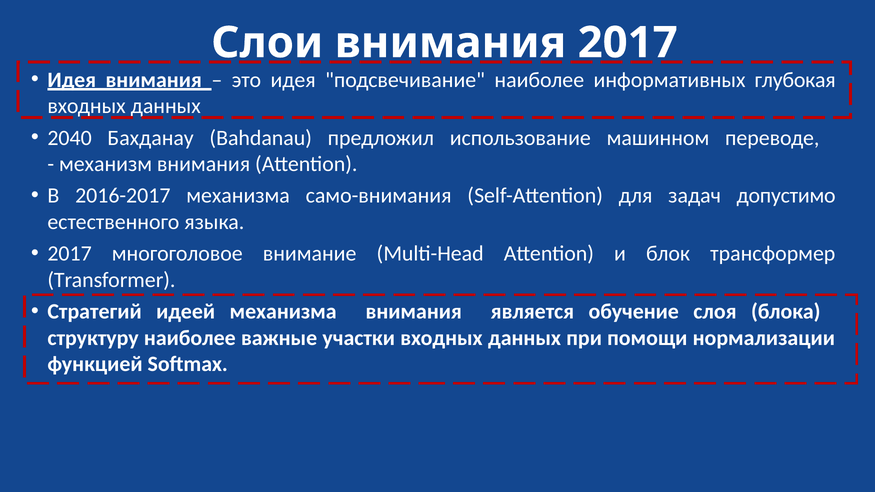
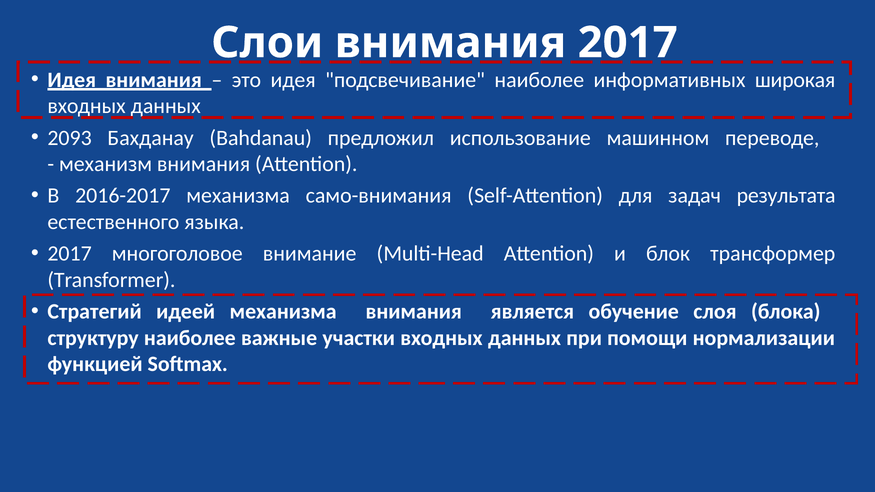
глубокая: глубокая -> широкая (795, 80)
2040: 2040 -> 2093 (70, 138)
допустимо: допустимо -> результата (786, 196)
